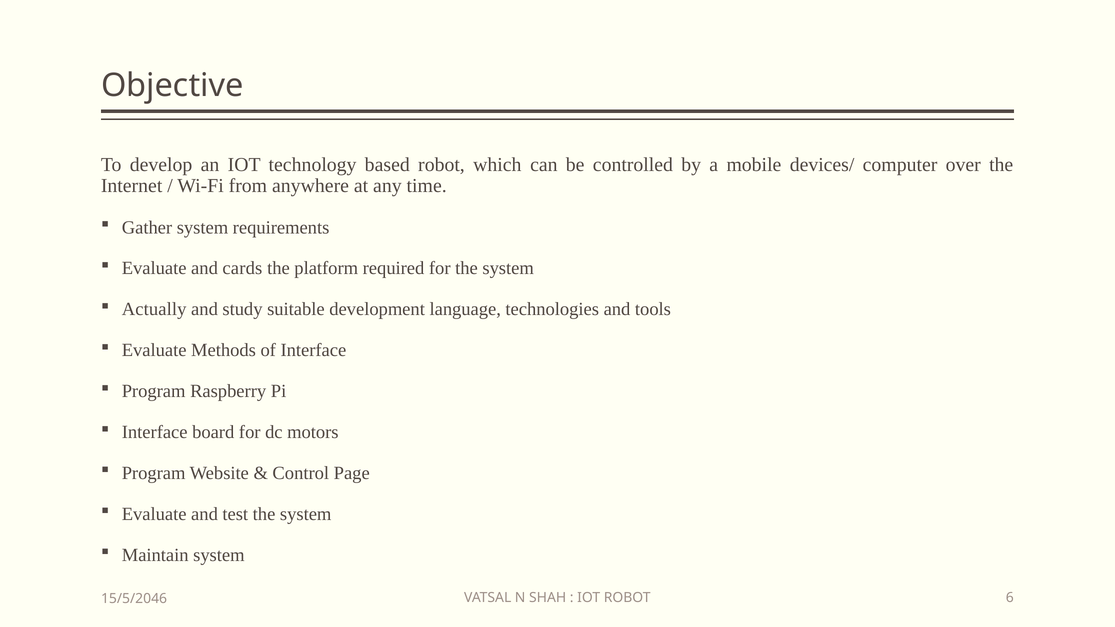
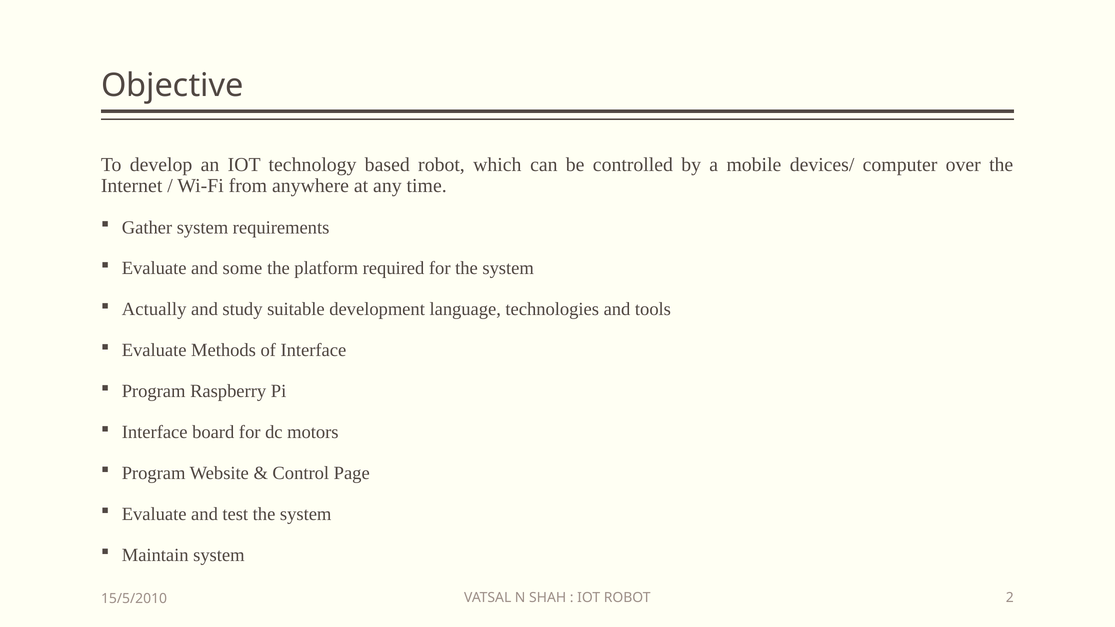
cards: cards -> some (242, 268)
6: 6 -> 2 (1010, 598)
15/5/2046: 15/5/2046 -> 15/5/2010 (134, 599)
